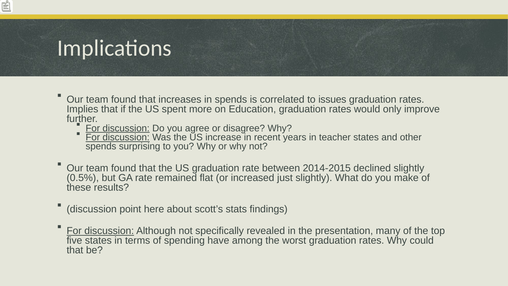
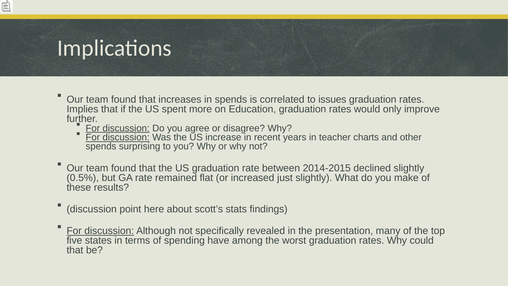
teacher states: states -> charts (366, 137)
